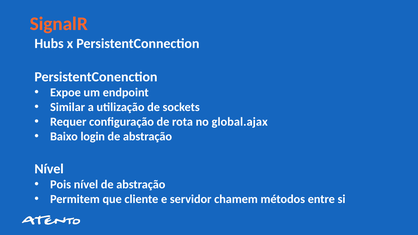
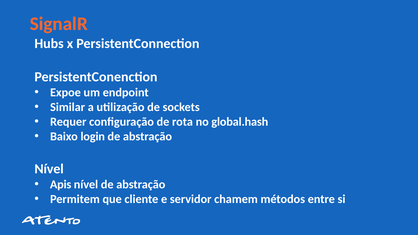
global.ajax: global.ajax -> global.hash (240, 122)
Pois: Pois -> Apis (61, 184)
